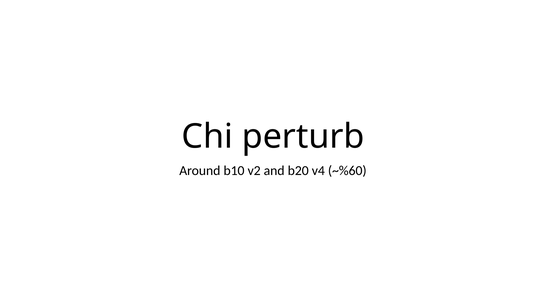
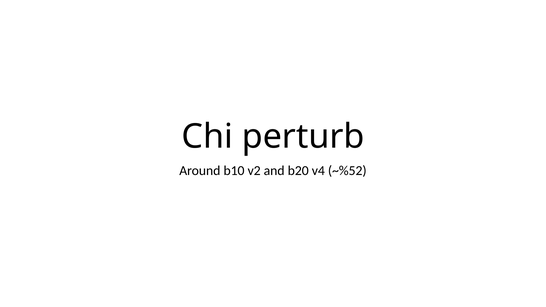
~%60: ~%60 -> ~%52 (347, 171)
